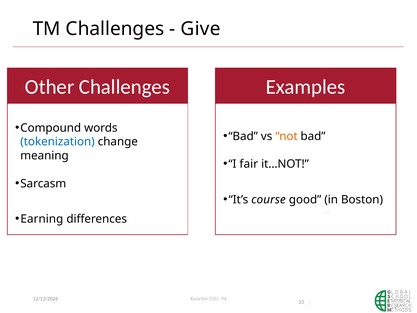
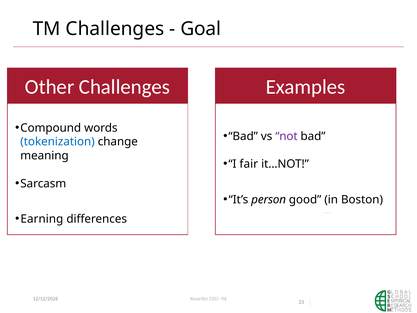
Give: Give -> Goal (201, 29)
not colour: orange -> purple (286, 136)
course: course -> person (269, 199)
